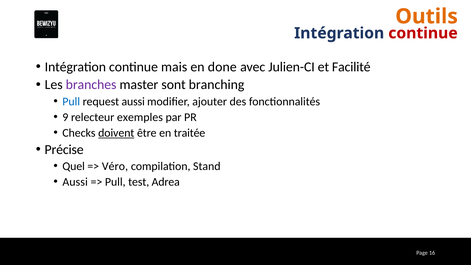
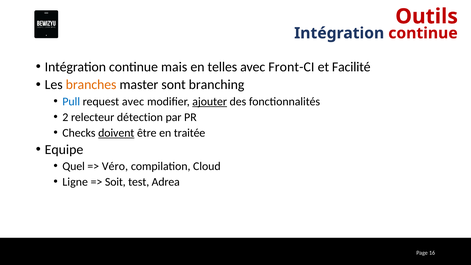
Outils colour: orange -> red (427, 16)
done: done -> telles (222, 67)
Julien-CI: Julien-CI -> Front-CI (291, 67)
branches colour: purple -> orange (91, 85)
request aussi: aussi -> avec (133, 101)
ajouter underline: none -> present (210, 101)
9: 9 -> 2 (65, 117)
exemples: exemples -> détection (140, 117)
Précise: Précise -> Equipe (64, 149)
Stand: Stand -> Cloud (207, 166)
Aussi: Aussi -> Ligne (75, 182)
Pull: Pull -> Soit (115, 182)
